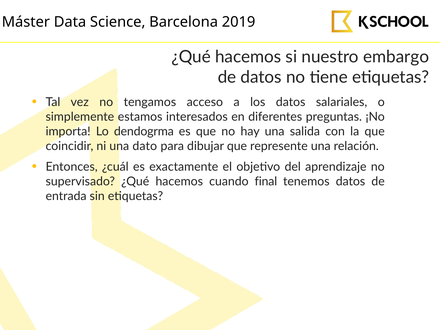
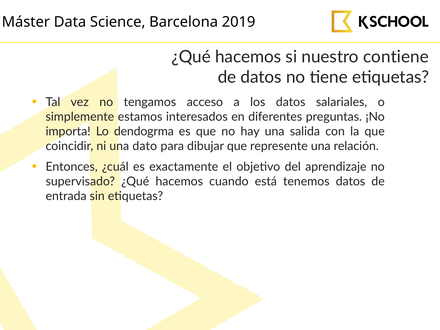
embargo: embargo -> contiene (396, 57)
final: final -> está (266, 182)
